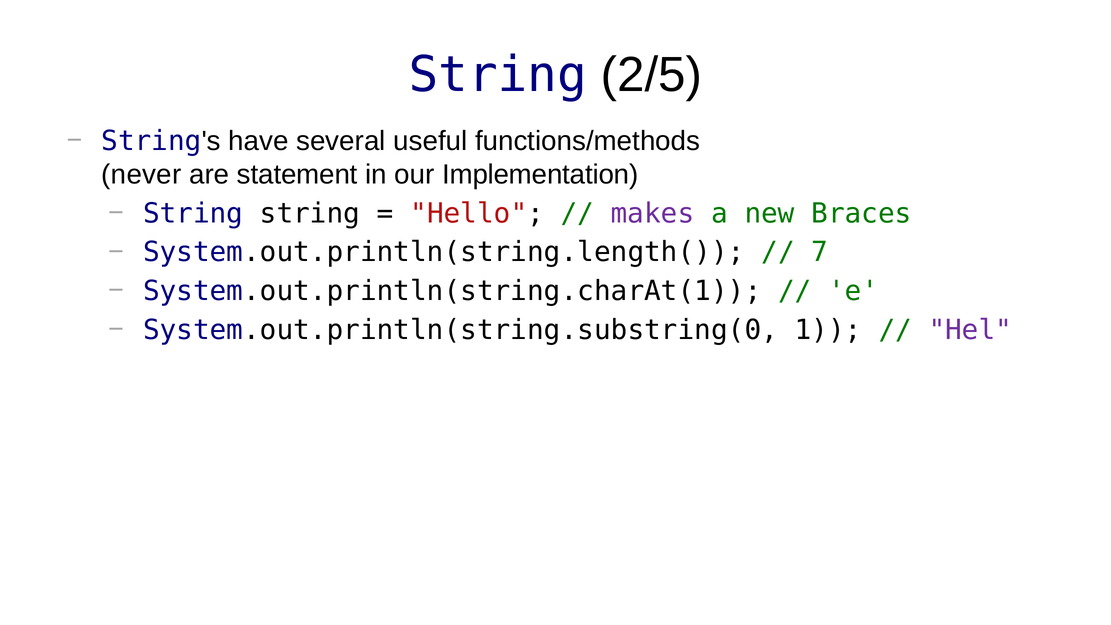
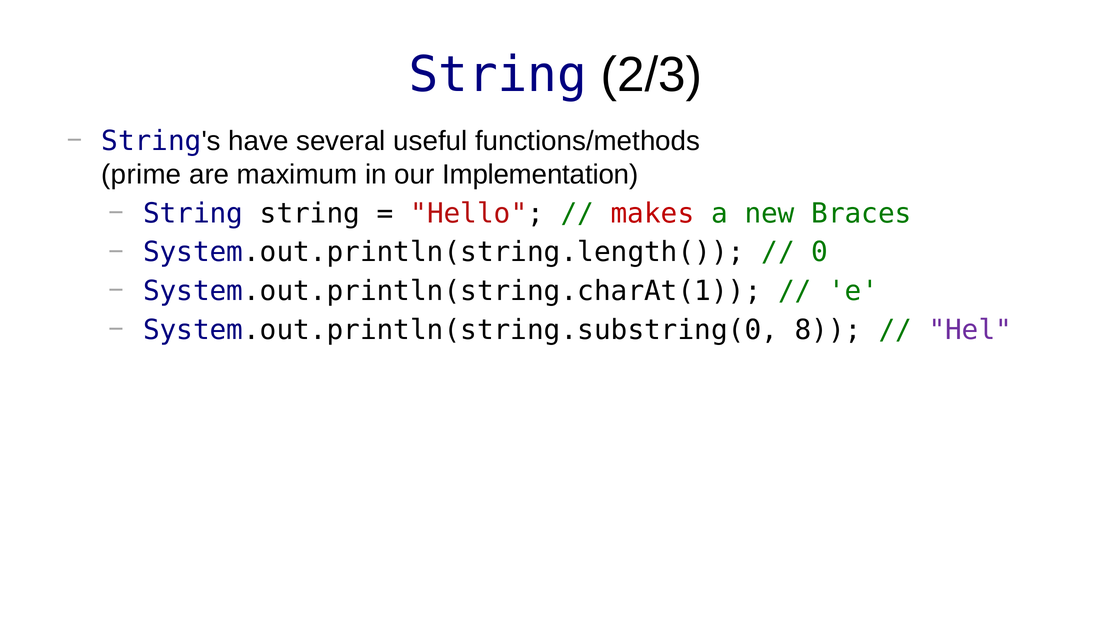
2/5: 2/5 -> 2/3 (652, 75)
never: never -> prime (141, 175)
statement: statement -> maximum (297, 175)
makes colour: purple -> red (653, 213)
7: 7 -> 0 (820, 252)
1: 1 -> 8 (828, 330)
